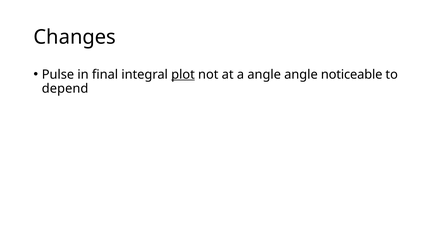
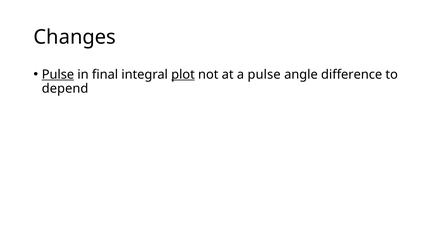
Pulse underline: none -> present (58, 74)
a angle: angle -> pulse (264, 74)
noticeable: noticeable -> difference (352, 74)
